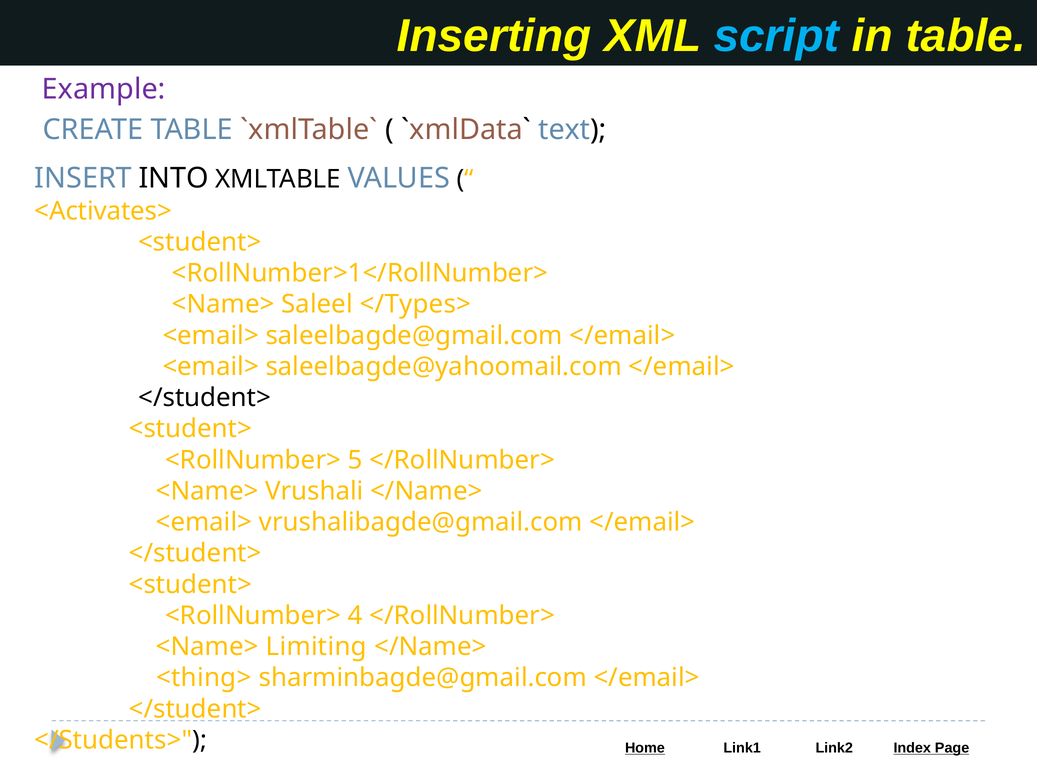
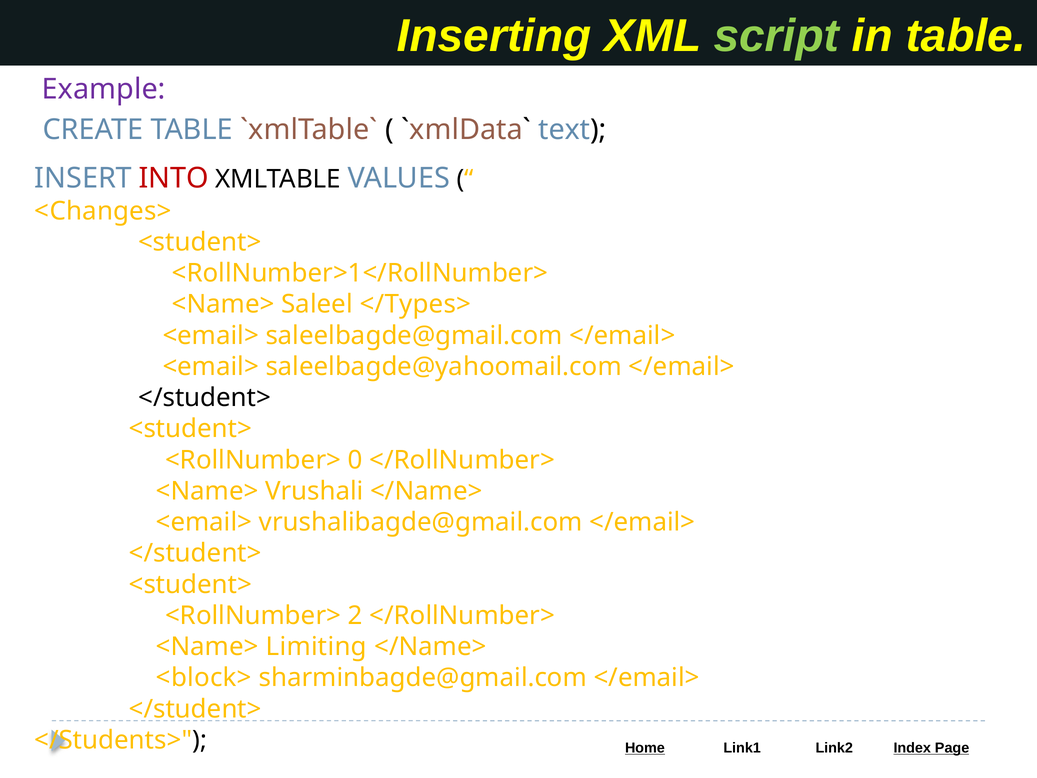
script colour: light blue -> light green (776, 36)
INTO colour: black -> red (174, 178)
<Activates>: <Activates> -> <Changes> (103, 211)
5: 5 -> 0 (355, 460)
4: 4 -> 2 (355, 615)
<thing>: <thing> -> <block> (204, 678)
